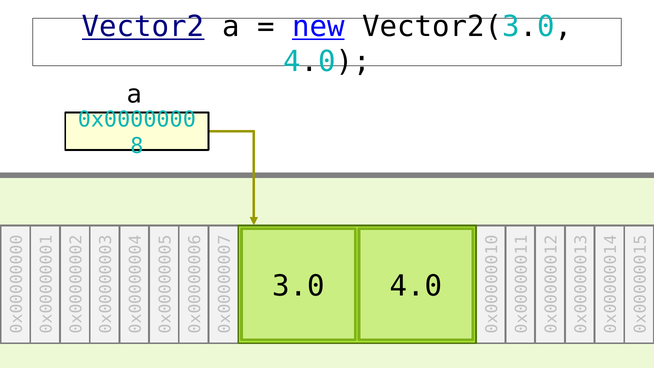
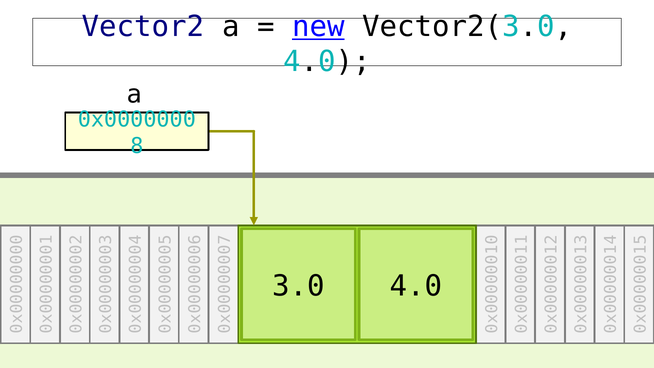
Vector2 underline: present -> none (143, 27)
